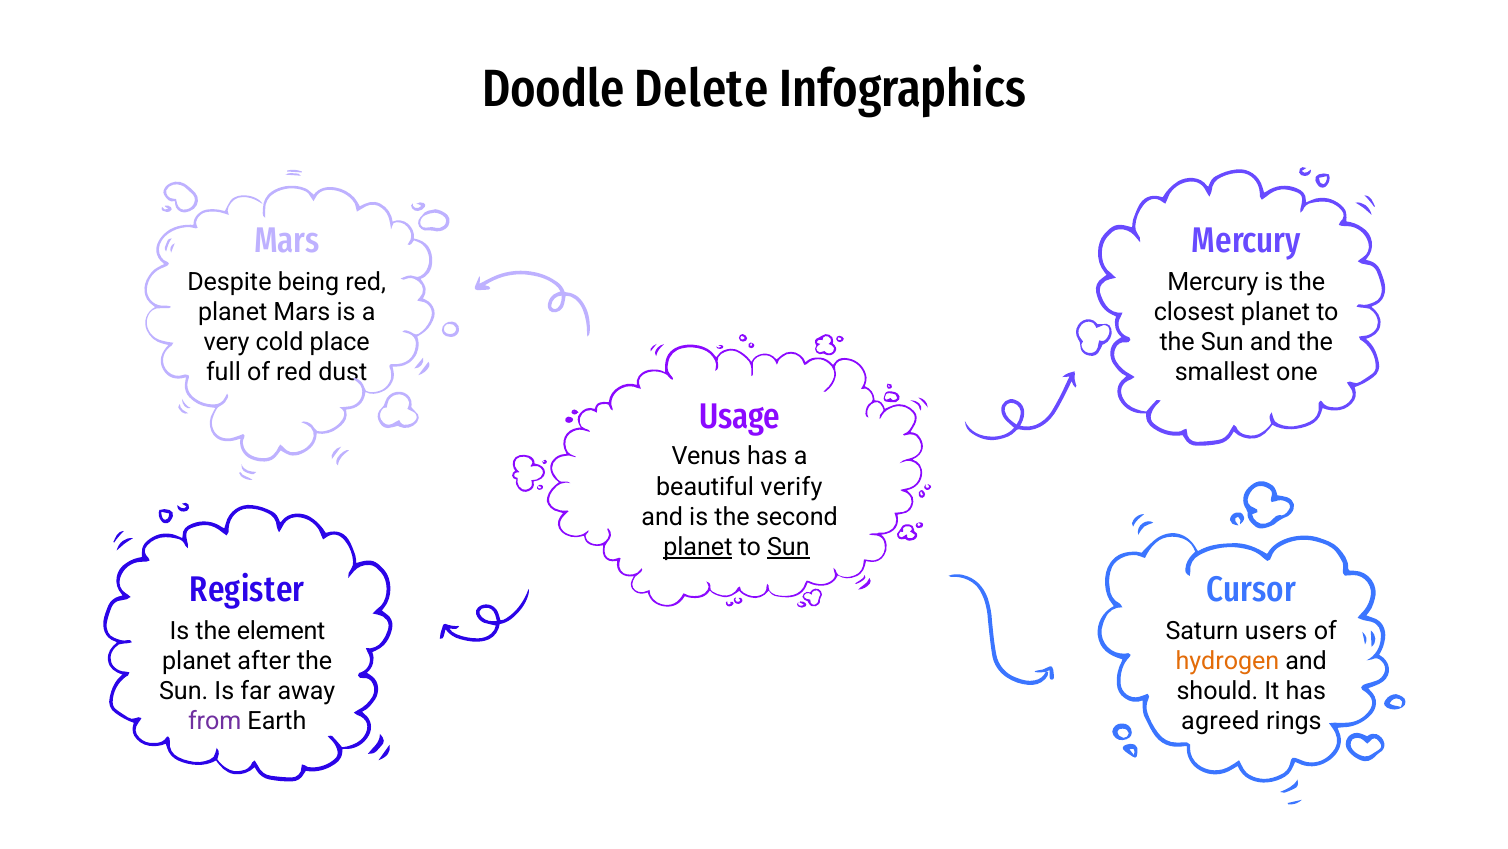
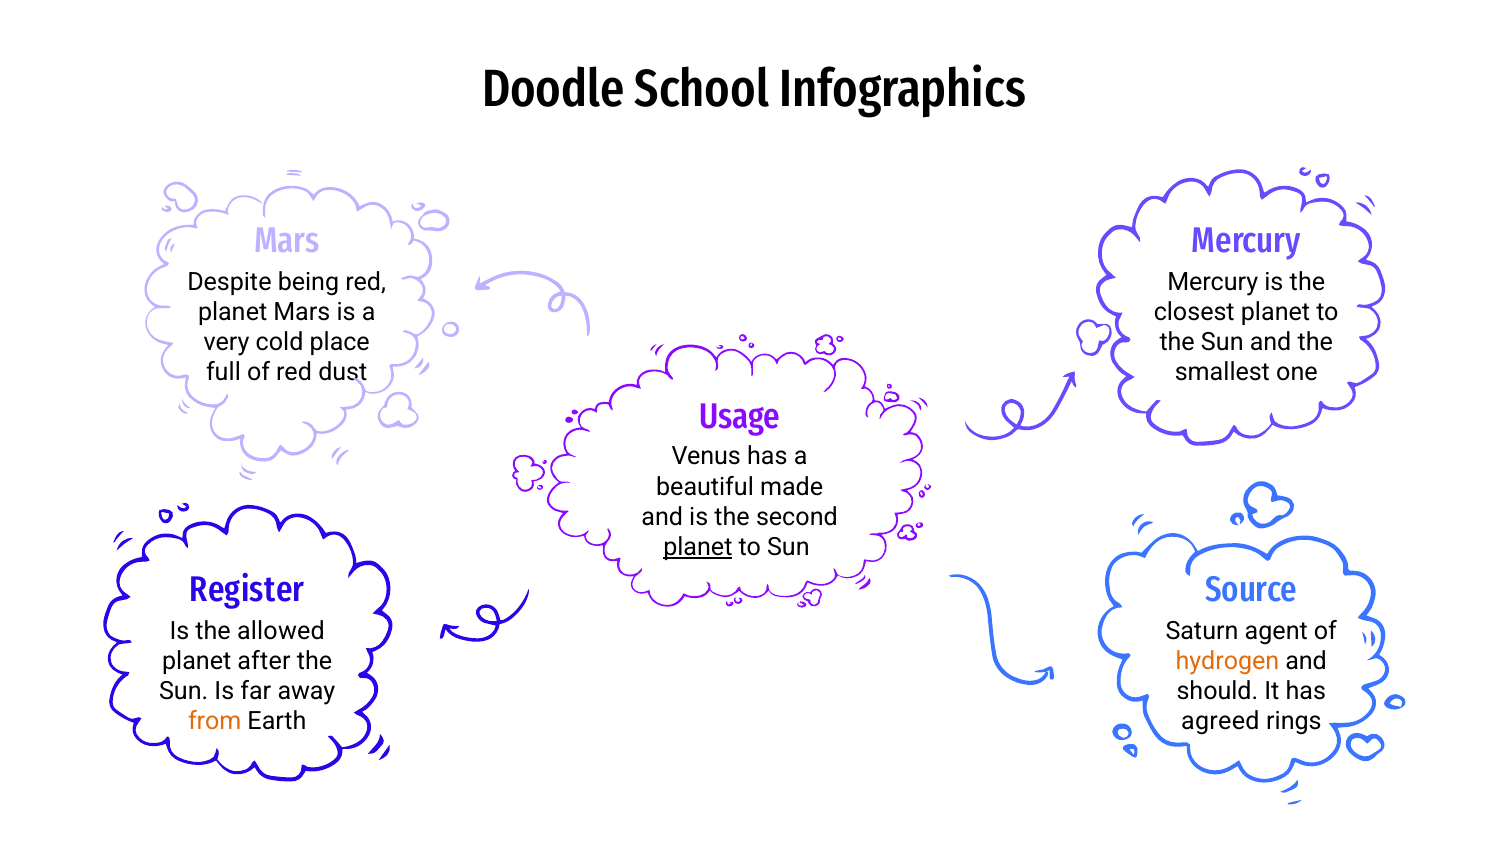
Delete: Delete -> School (702, 89)
verify: verify -> made (792, 486)
Sun underline: present -> none (788, 547)
Cursor: Cursor -> Source (1252, 589)
element: element -> allowed (281, 631)
users: users -> agent (1276, 631)
from colour: purple -> orange (215, 721)
